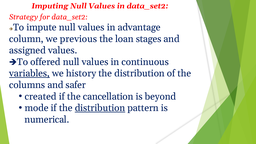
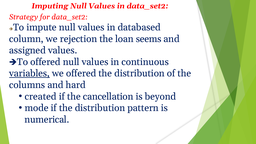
advantage: advantage -> databased (139, 27)
previous: previous -> rejection (79, 39)
stages: stages -> seems (149, 39)
we history: history -> offered (81, 73)
safer: safer -> hard (76, 85)
distribution underline: present -> none (100, 108)
